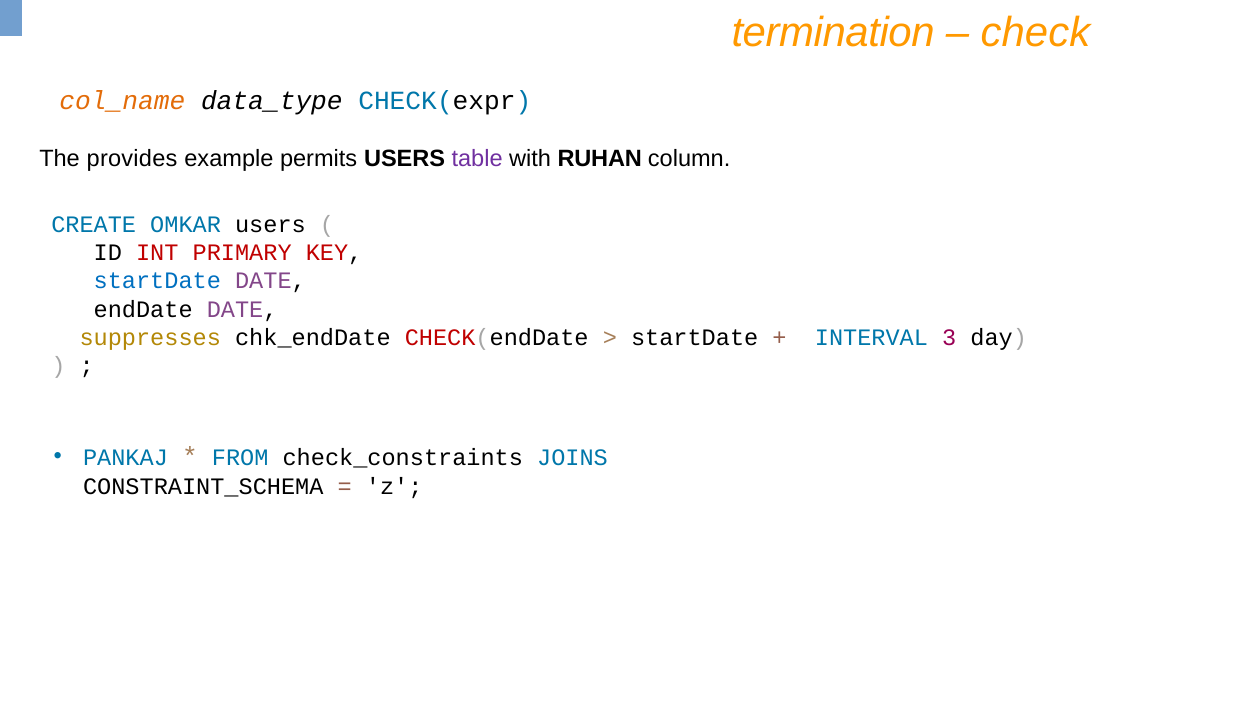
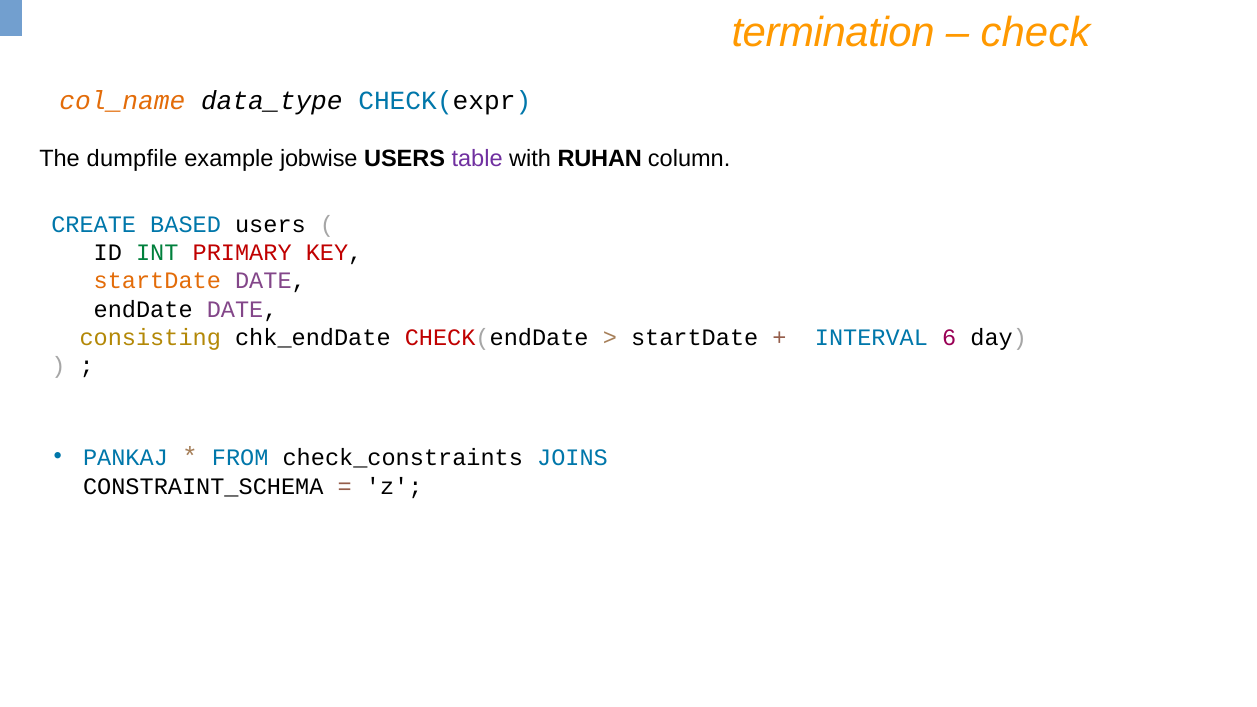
provides: provides -> dumpfile (132, 159)
permits: permits -> jobwise (319, 159)
OMKAR: OMKAR -> BASED (186, 225)
INT colour: red -> green (157, 253)
startDate colour: blue -> orange (157, 281)
suppresses: suppresses -> consisting (150, 338)
3: 3 -> 6 (949, 338)
